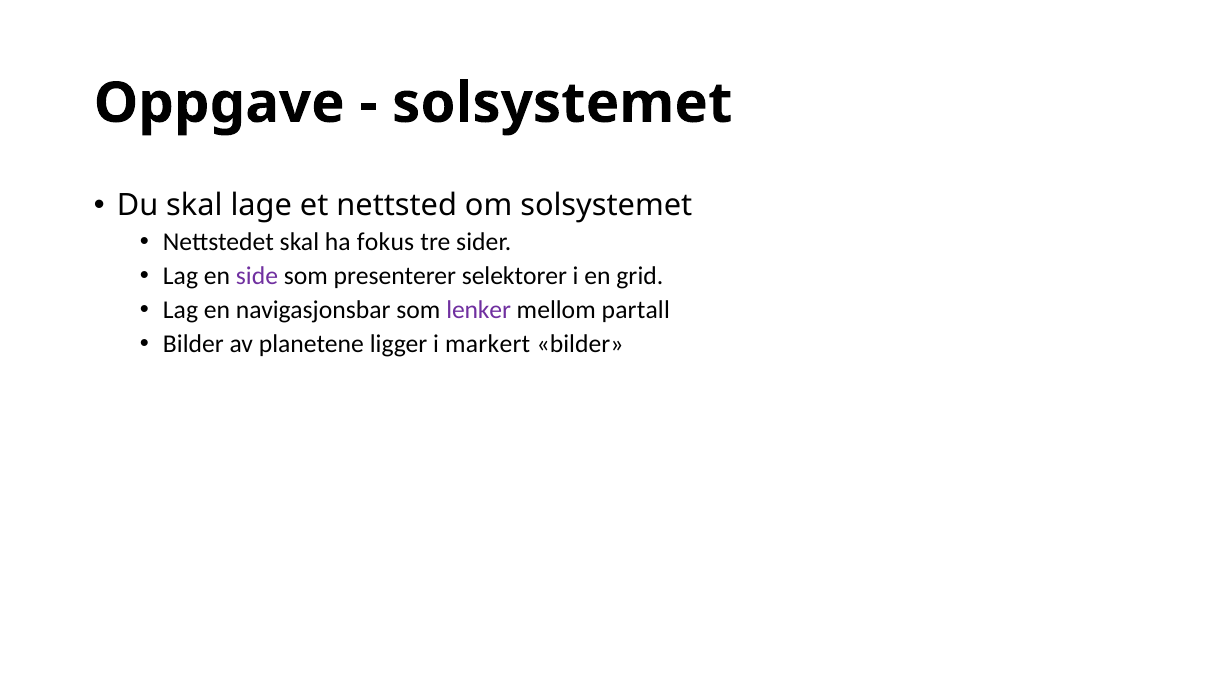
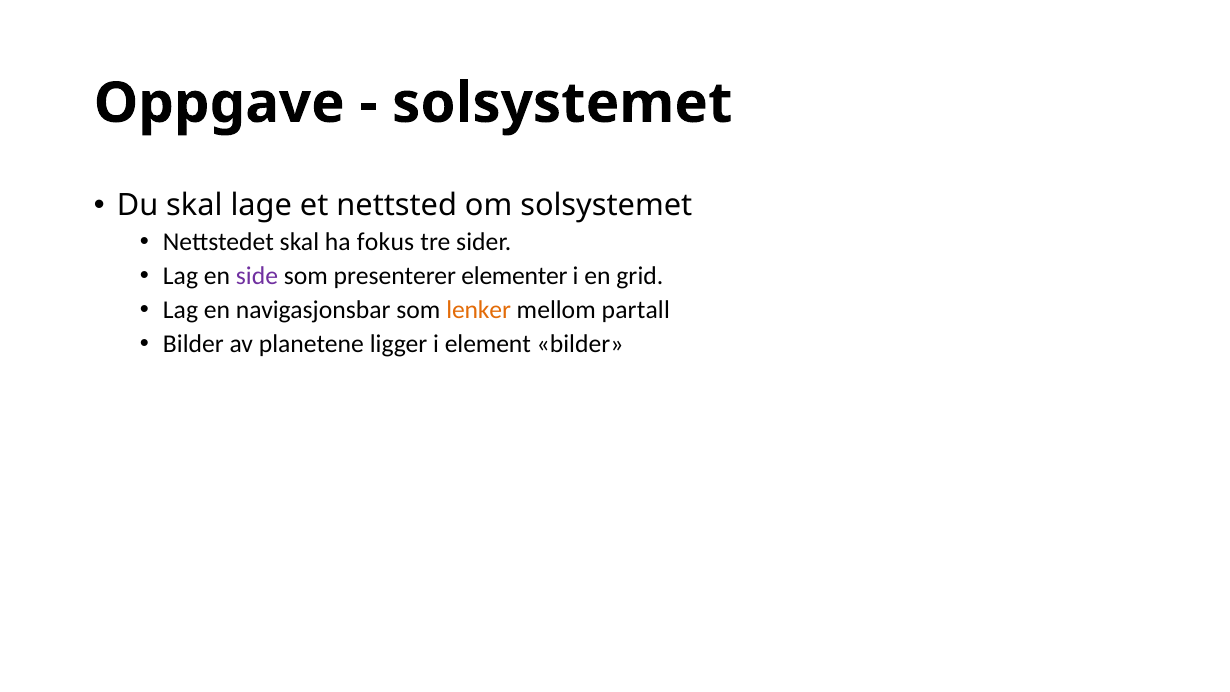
selektorer: selektorer -> elementer (515, 276)
lenker colour: purple -> orange (479, 310)
markert: markert -> element (488, 344)
